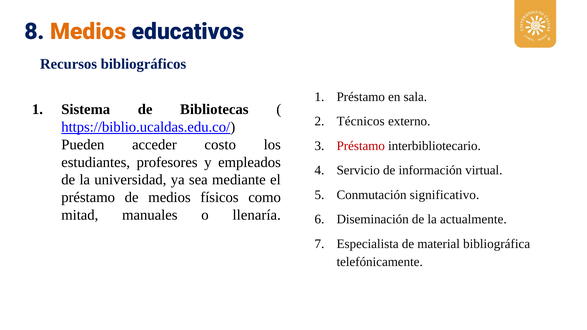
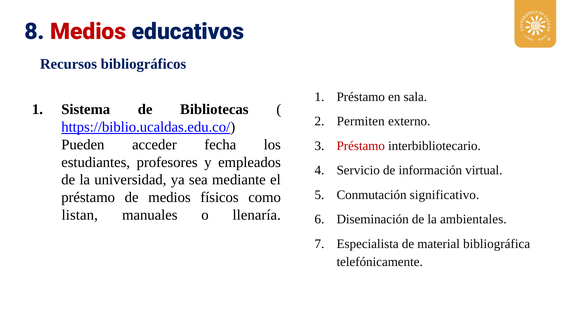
Medios colour: orange -> red (88, 32)
Técnicos: Técnicos -> Permiten (361, 121)
costo: costo -> fecha (220, 145)
mitad: mitad -> listan (80, 215)
actualmente: actualmente -> ambientales (473, 219)
